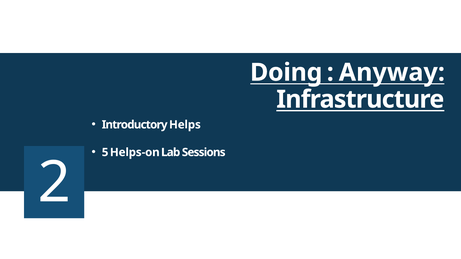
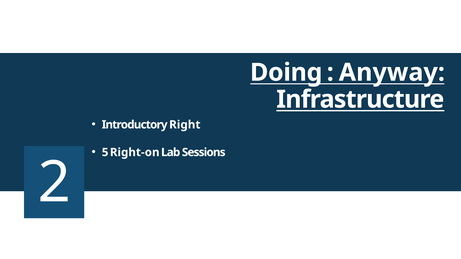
Helps: Helps -> Right (185, 125)
Helps-on: Helps-on -> Right-on (135, 152)
